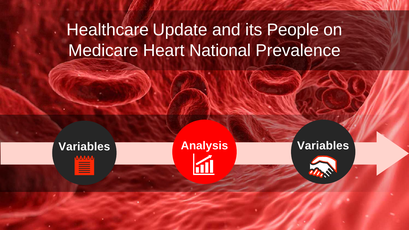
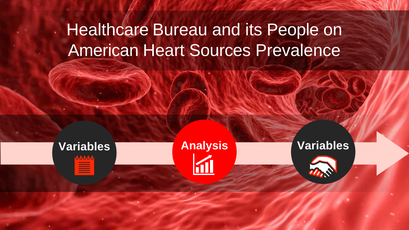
Update: Update -> Bureau (180, 30)
Medicare: Medicare -> American (103, 50)
National: National -> Sources (220, 50)
